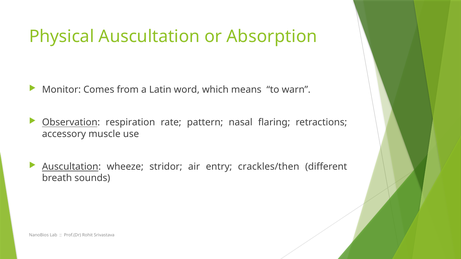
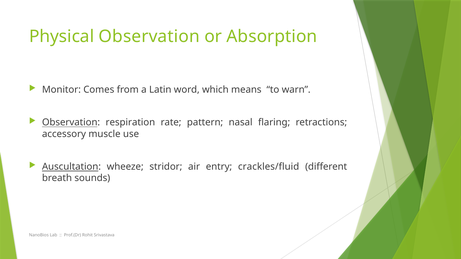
Physical Auscultation: Auscultation -> Observation (149, 36)
crackles/then: crackles/then -> crackles/fluid (269, 167)
